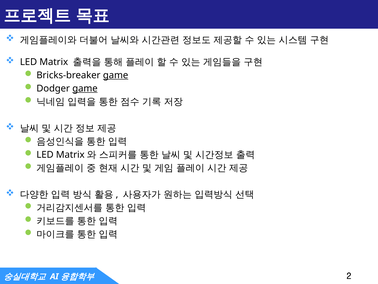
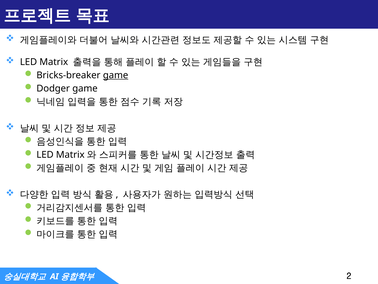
game underline: present -> none (85, 88)
